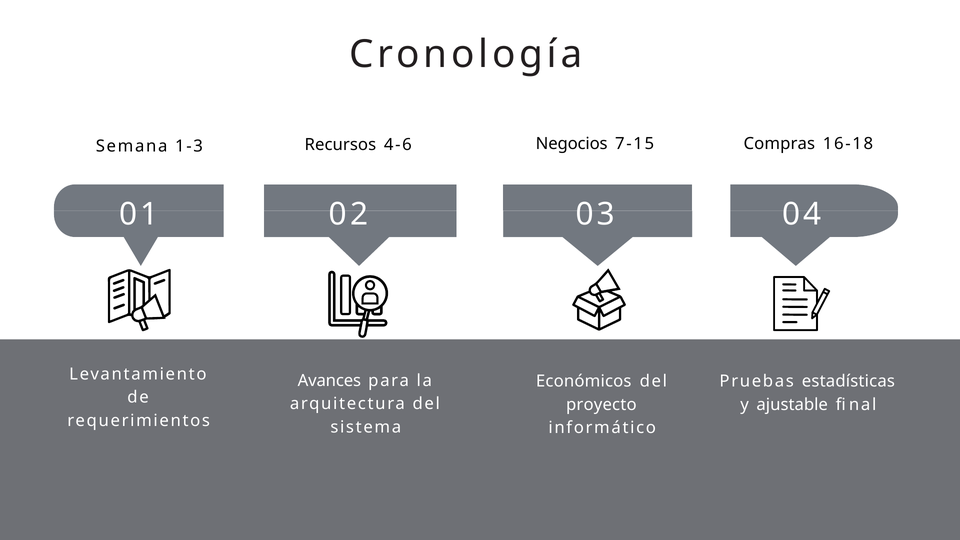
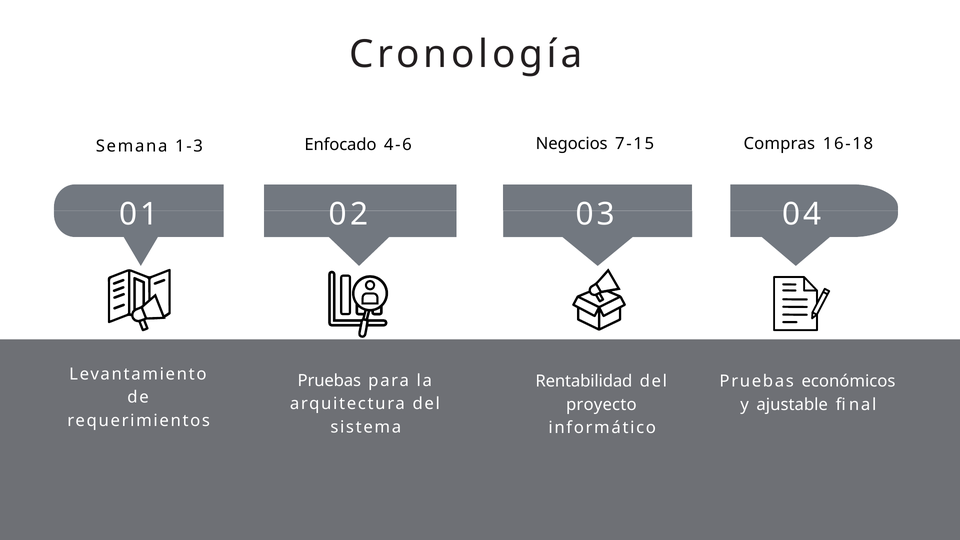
Recursos: Recursos -> Enfocado (340, 145)
Avances: Avances -> Pruebas (329, 381)
Económicos: Económicos -> Rentabilidad (584, 381)
estadísticas: estadísticas -> económicos (848, 381)
